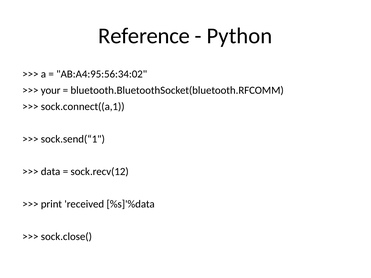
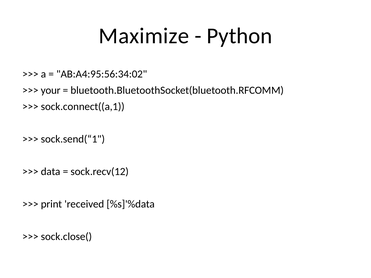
Reference: Reference -> Maximize (144, 36)
